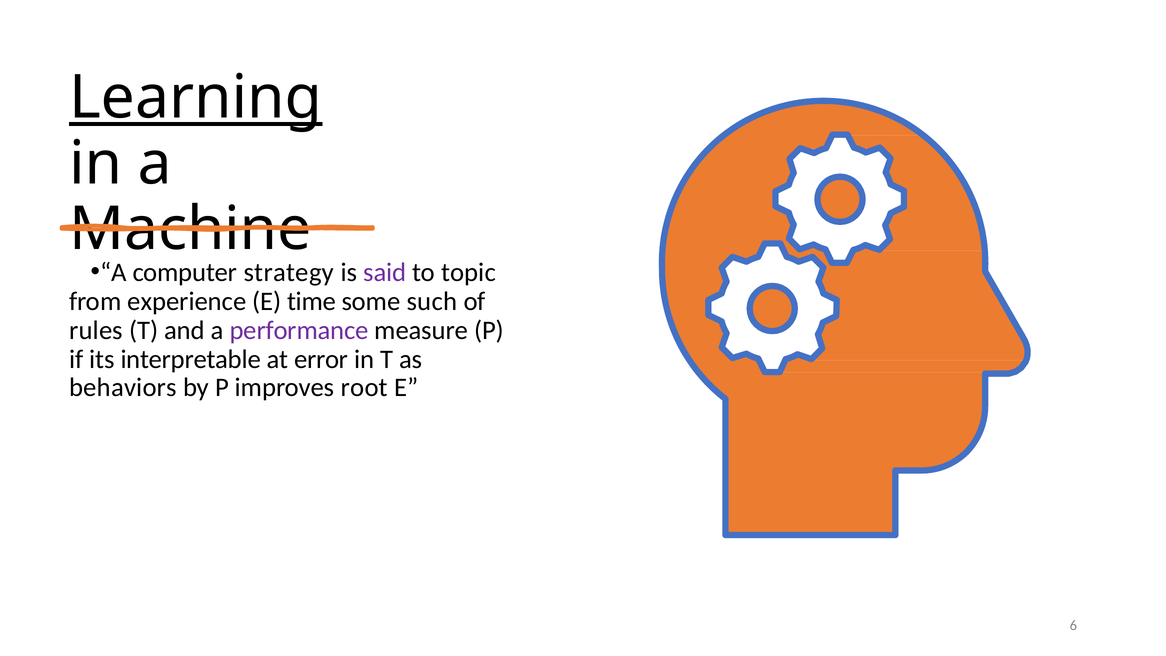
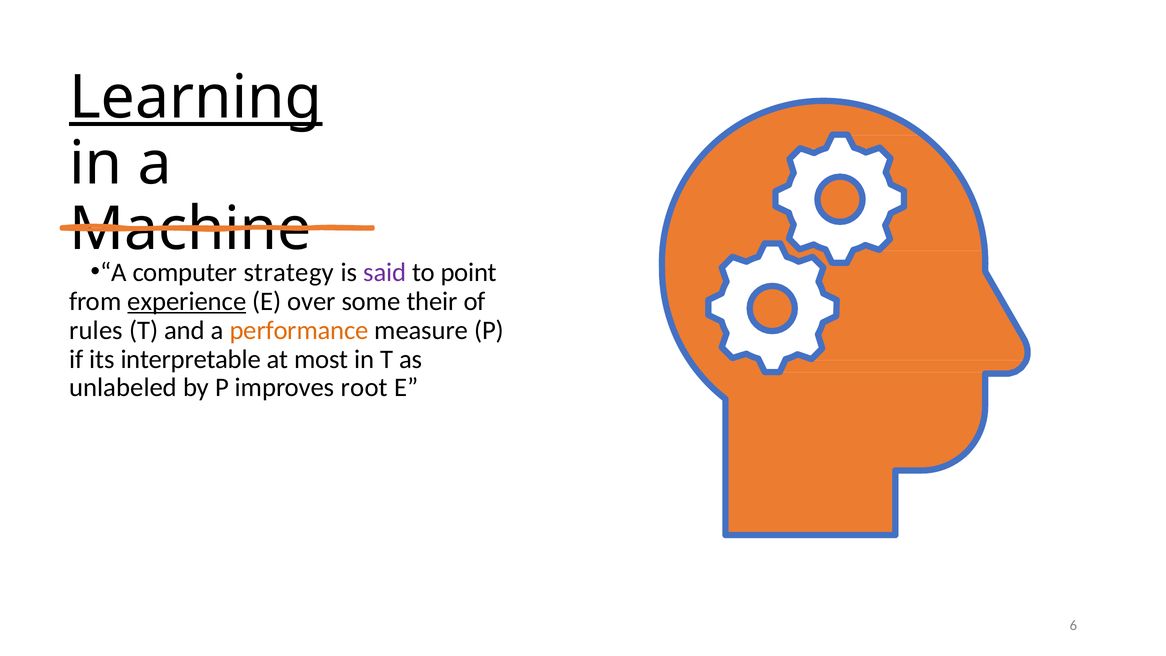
topic: topic -> point (469, 272)
experience underline: none -> present (187, 301)
time: time -> over (312, 301)
such: such -> their (432, 301)
performance colour: purple -> orange (299, 330)
error: error -> most (321, 359)
behaviors: behaviors -> unlabeled (123, 387)
